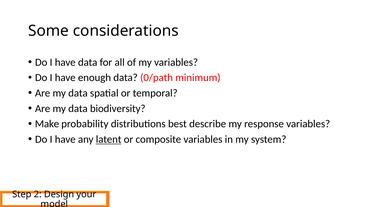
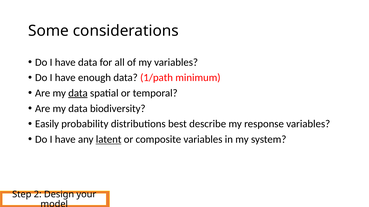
0/path: 0/path -> 1/path (157, 78)
data underline: none -> present (78, 93)
Make: Make -> Easily (47, 124)
